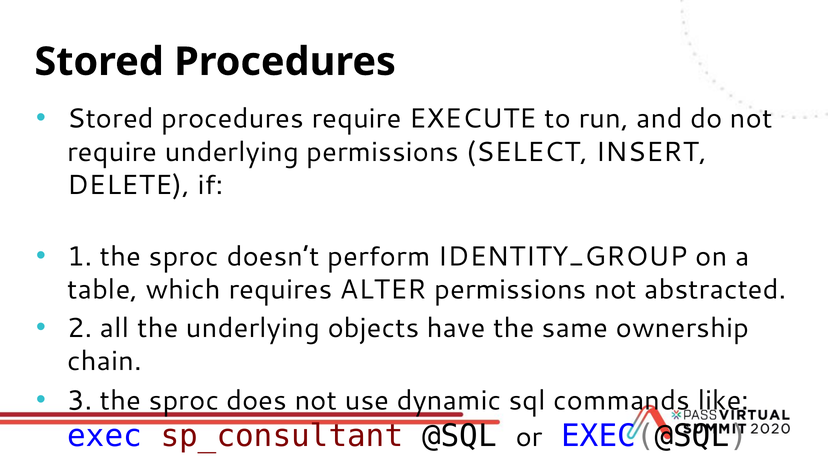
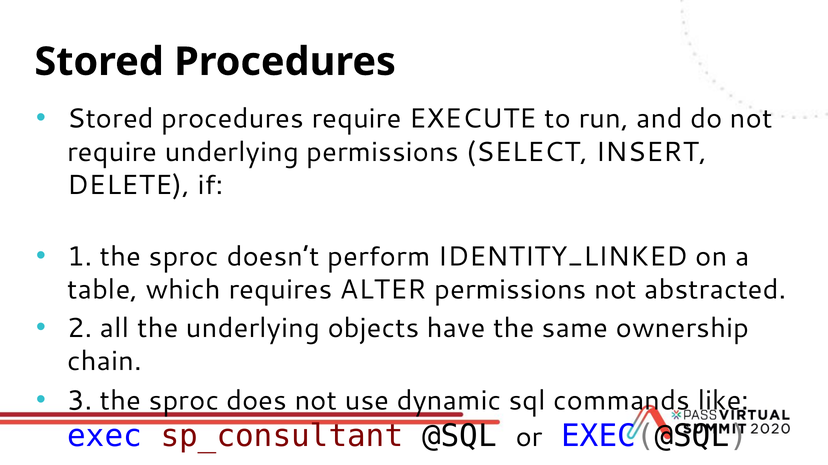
IDENTITY_GROUP: IDENTITY_GROUP -> IDENTITY_LINKED (563, 257)
